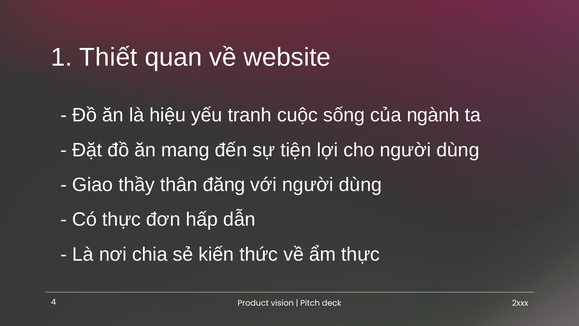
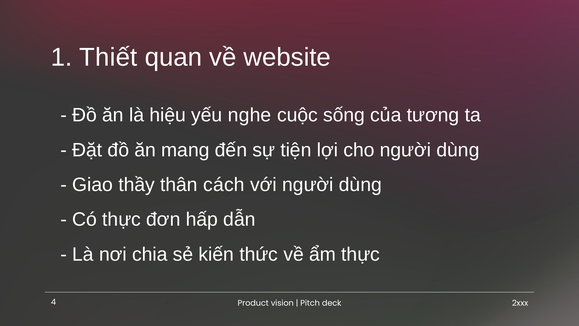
tranh: tranh -> nghe (250, 115)
ngành: ngành -> tương (433, 115)
đăng: đăng -> cách (224, 185)
